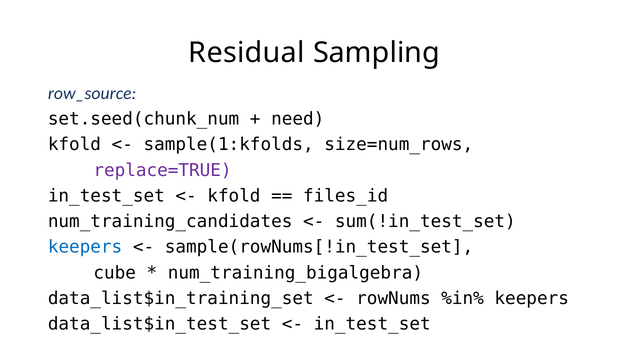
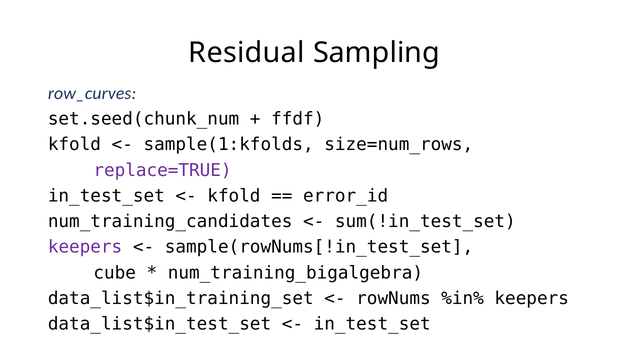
row_source: row_source -> row_curves (92, 93)
need: need -> ffdf (298, 119)
files_id: files_id -> error_id (346, 196)
keepers colour: blue -> purple (85, 247)
